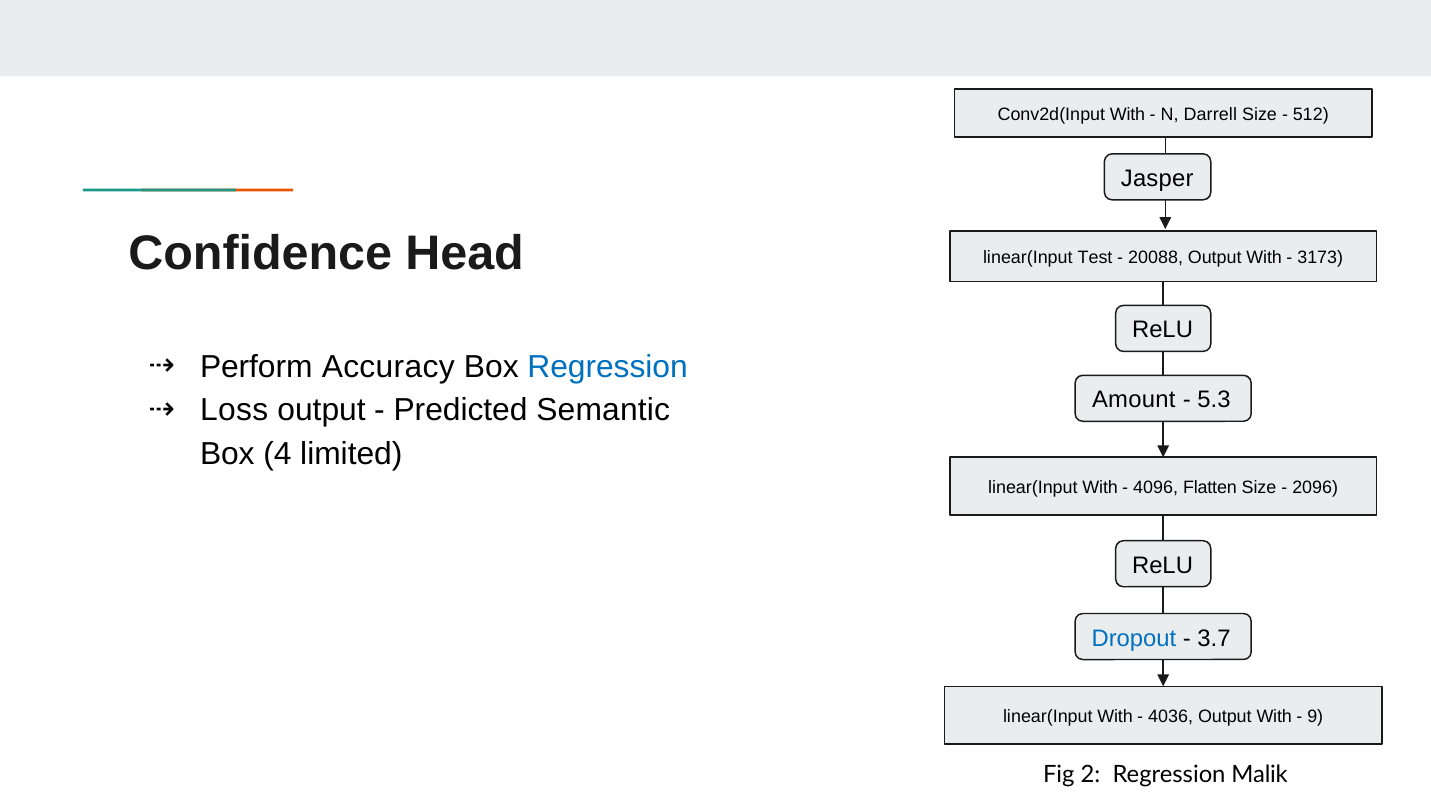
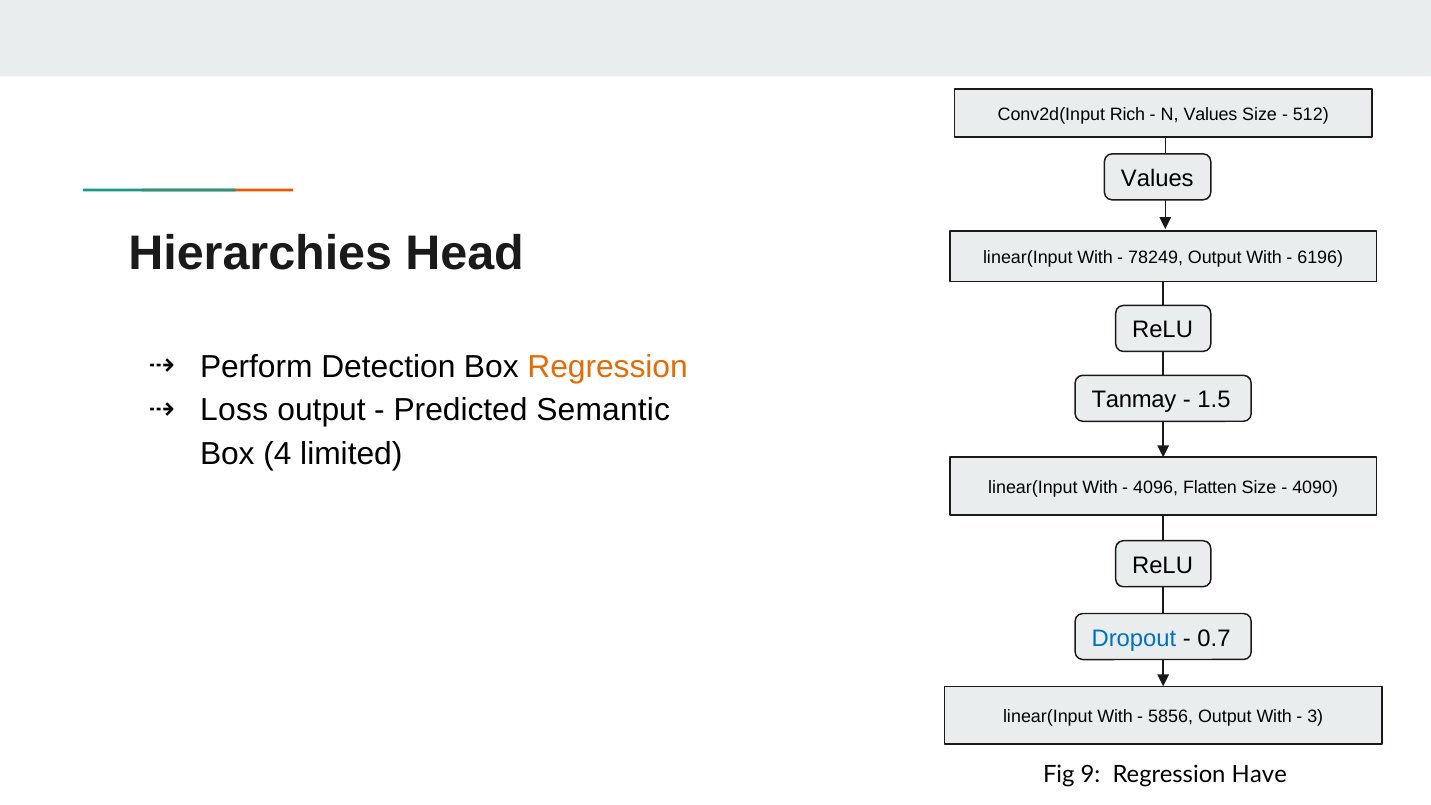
Conv2d(Input With: With -> Rich (1128, 114)
N Darrell: Darrell -> Values (1210, 114)
Jasper: Jasper -> Values (1157, 178)
Confidence: Confidence -> Hierarchies (260, 253)
Test: Test -> With (1095, 258)
20088: 20088 -> 78249 (1156, 258)
3173: 3173 -> 6196 (1320, 258)
Accuracy: Accuracy -> Detection (388, 367)
Regression colour: blue -> orange (608, 367)
Amount: Amount -> Tanmay (1134, 400)
5.3: 5.3 -> 1.5 (1214, 400)
2096: 2096 -> 4090 (1315, 487)
3.7: 3.7 -> 0.7 (1214, 638)
4036: 4036 -> 5856 (1171, 716)
9: 9 -> 3 (1315, 716)
2: 2 -> 9 (1090, 774)
Malik: Malik -> Have (1259, 774)
